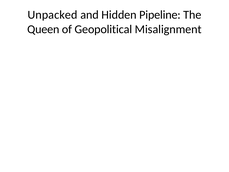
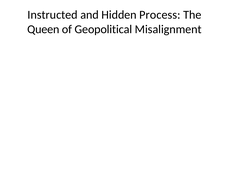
Unpacked: Unpacked -> Instructed (53, 15)
Pipeline: Pipeline -> Process (160, 15)
